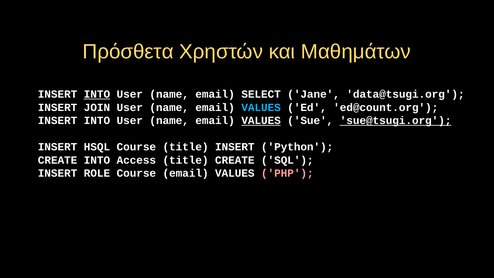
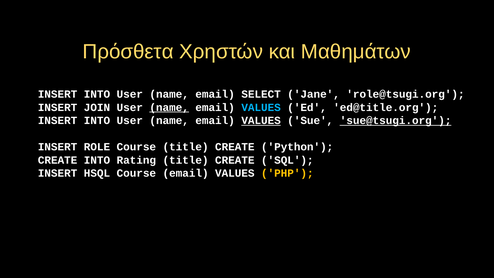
INTO underline: present -> none (97, 94)
data@tsugi.org: data@tsugi.org -> role@tsugi.org (405, 94)
name underline: none -> present (169, 107)
ed@count.org: ed@count.org -> ed@title.org (386, 107)
HSQL: HSQL -> ROLE (97, 147)
Course title INSERT: INSERT -> CREATE (235, 147)
Access: Access -> Rating (136, 160)
ROLE: ROLE -> HSQL (97, 173)
PHP colour: pink -> yellow (287, 173)
